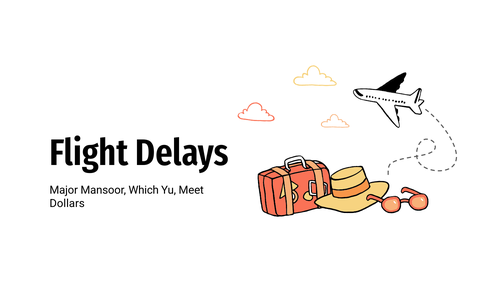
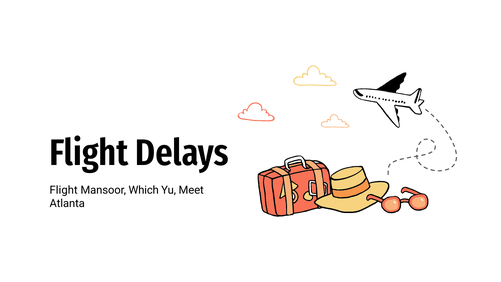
Major: Major -> Flight (64, 190)
Dollars: Dollars -> Atlanta (67, 203)
